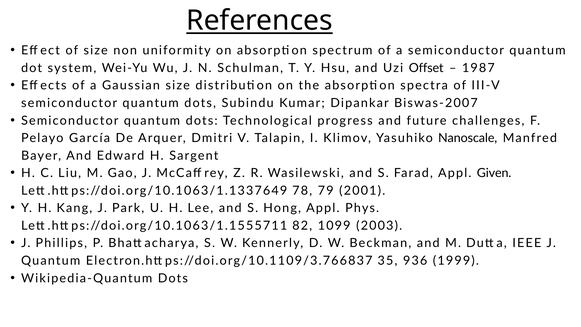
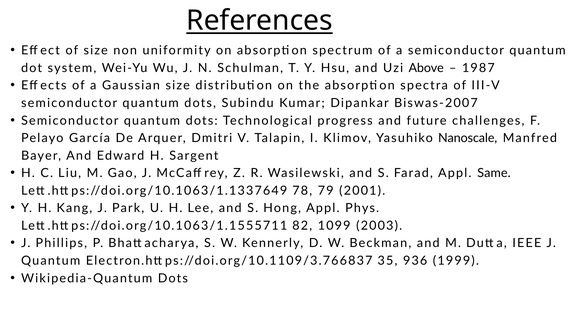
Offset: Offset -> Above (426, 68)
Given: Given -> Same (494, 173)
